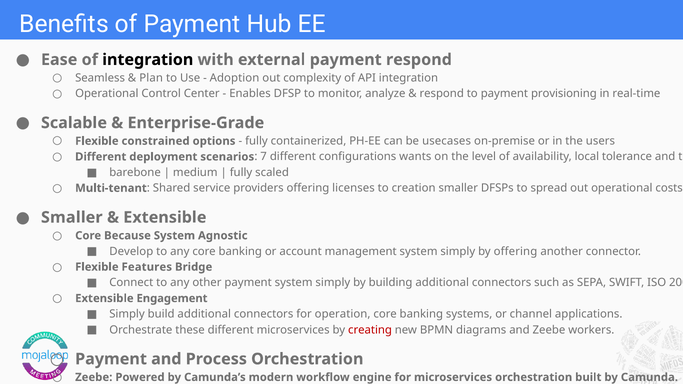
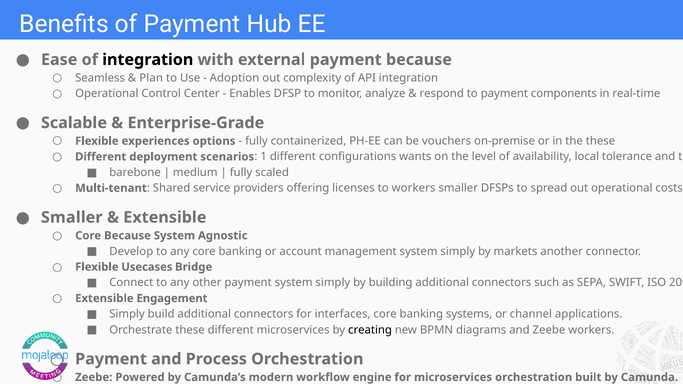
payment respond: respond -> because (419, 60)
provisioning: provisioning -> components (564, 94)
constrained: constrained -> experiences (156, 141)
usecases: usecases -> vouchers (447, 141)
the users: users -> these (600, 141)
7: 7 -> 1 (264, 157)
to creation: creation -> workers (414, 188)
by offering: offering -> markets (516, 251)
Features: Features -> Usecases (147, 267)
operation: operation -> interfaces (343, 314)
creating colour: red -> black (370, 330)
